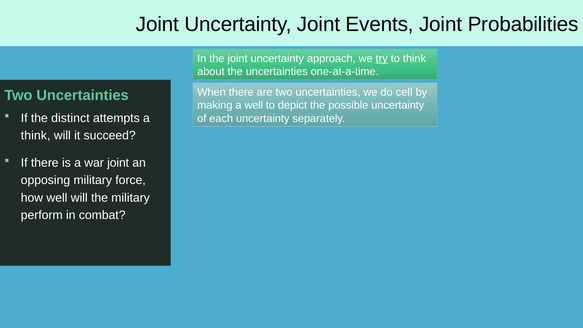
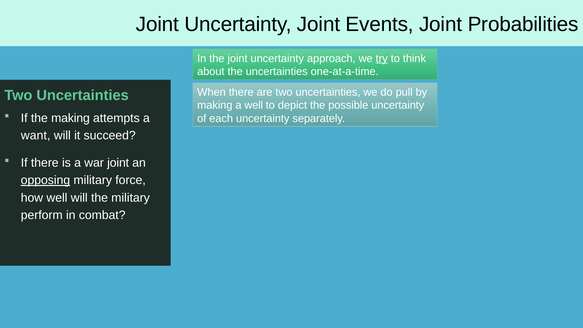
cell: cell -> pull (404, 92)
the distinct: distinct -> making (70, 118)
think: think -> want (36, 135)
opposing underline: none -> present (45, 180)
